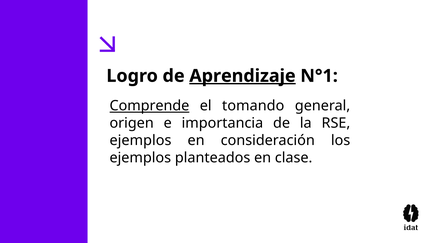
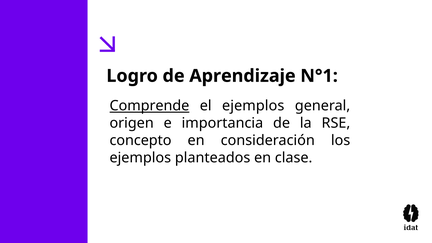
Aprendizaje underline: present -> none (242, 76)
el tomando: tomando -> ejemplos (253, 106)
ejemplos: ejemplos -> concepto (141, 140)
